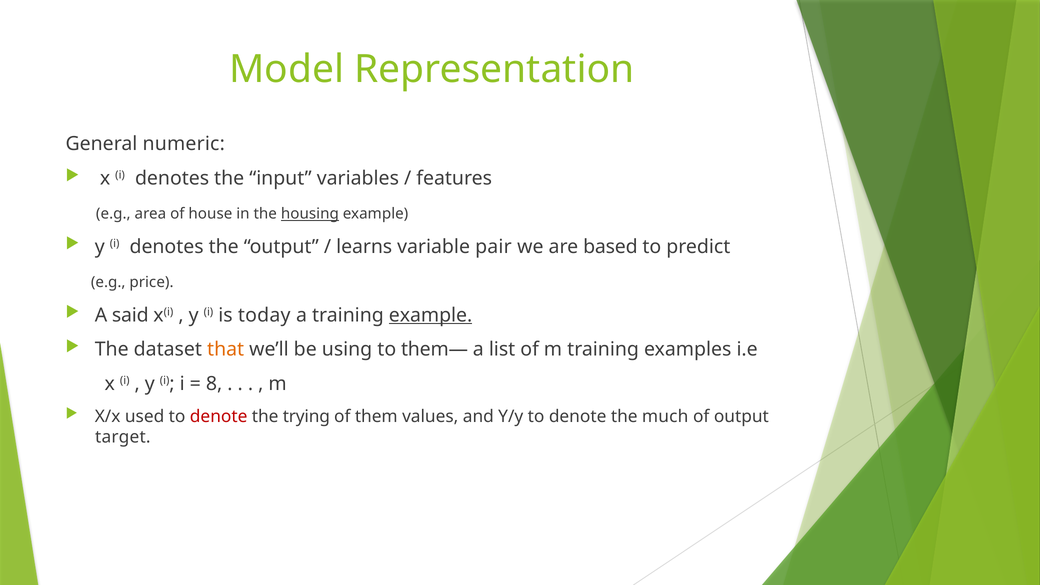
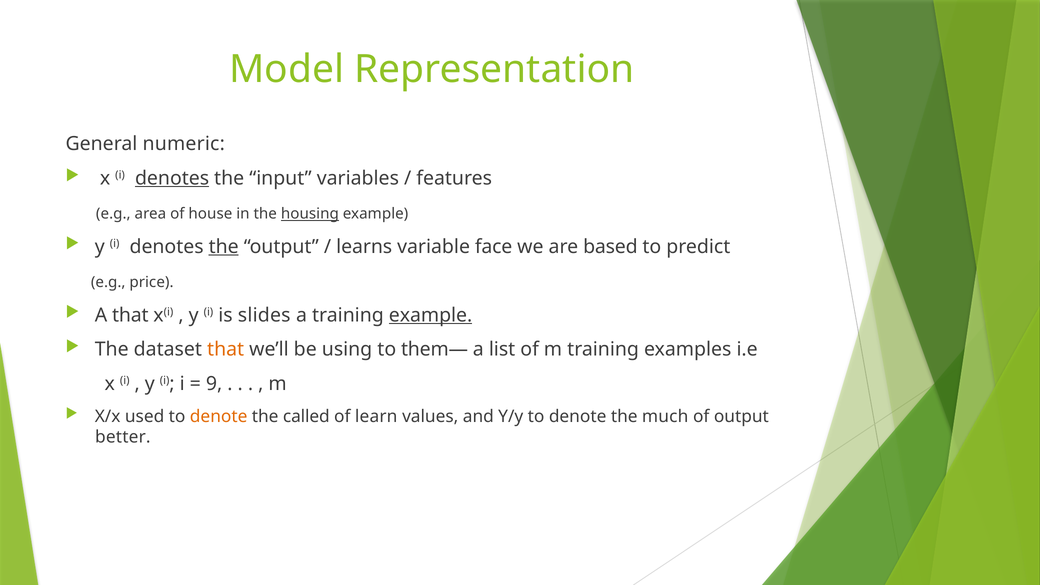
denotes underline: none -> present (172, 178)
the underline: none -> present (224, 247)
pair: pair -> face (494, 247)
A said: said -> that (130, 315)
today: today -> slides (264, 315)
8: 8 -> 9 (214, 384)
denote colour: red -> orange (219, 416)
trying: trying -> called (306, 416)
them: them -> learn (376, 416)
target: target -> better (123, 437)
